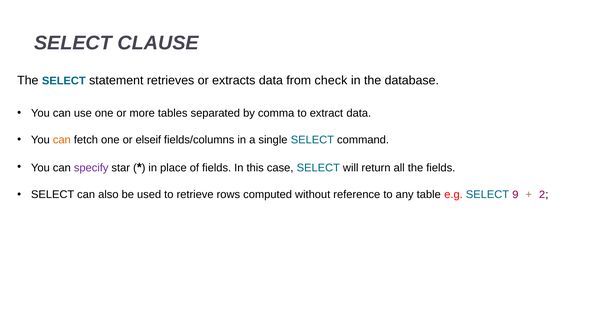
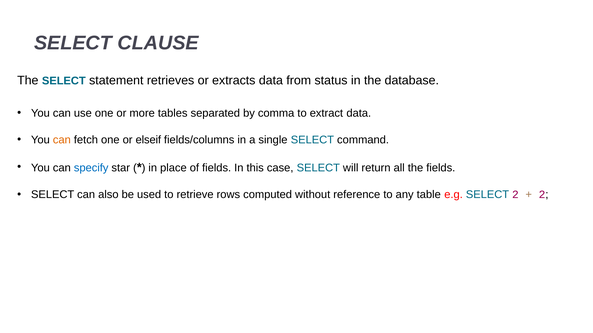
check: check -> status (331, 81)
specify colour: purple -> blue (91, 168)
SELECT 9: 9 -> 2 (515, 195)
